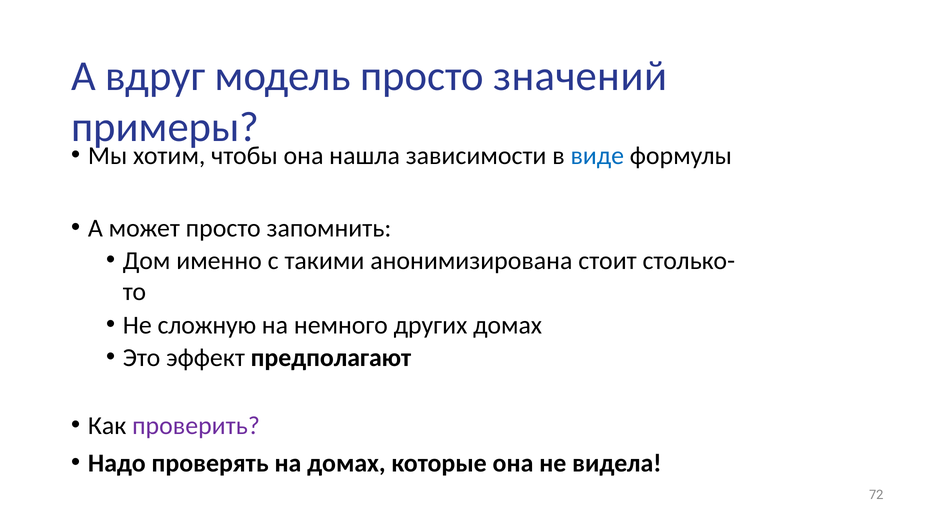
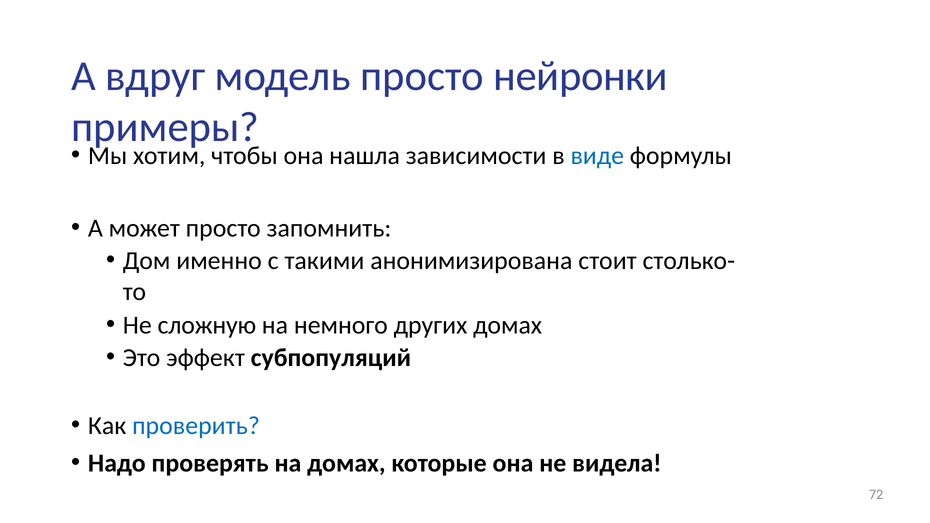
значений: значений -> нейронки (581, 76)
предполагают: предполагают -> субпопуляций (331, 358)
проверить colour: purple -> blue (196, 426)
